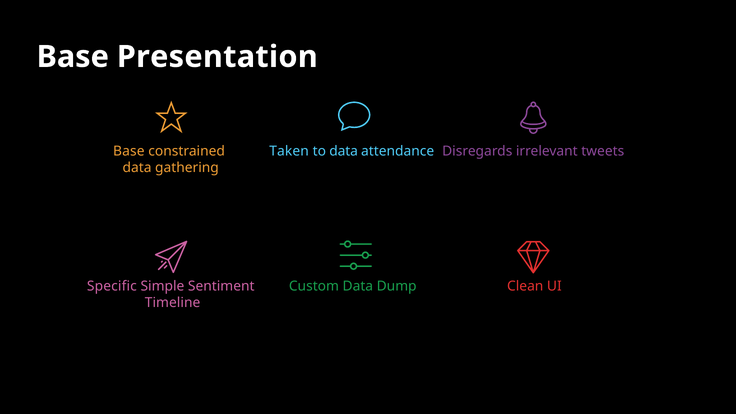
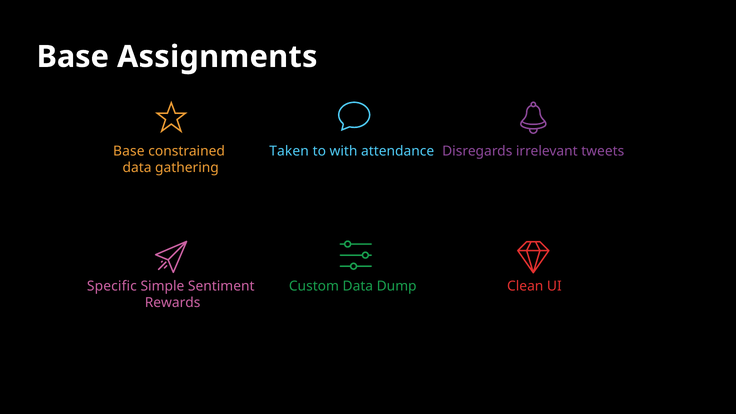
Presentation: Presentation -> Assignments (217, 57)
to data: data -> with (344, 151)
Timeline: Timeline -> Rewards (173, 303)
